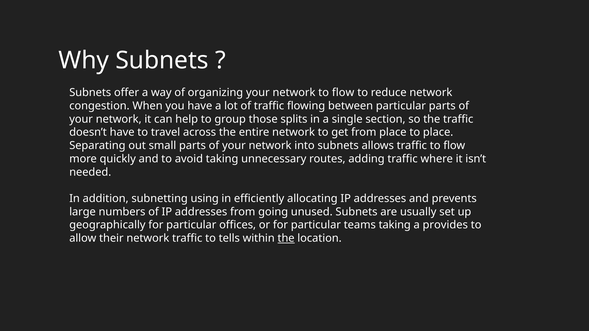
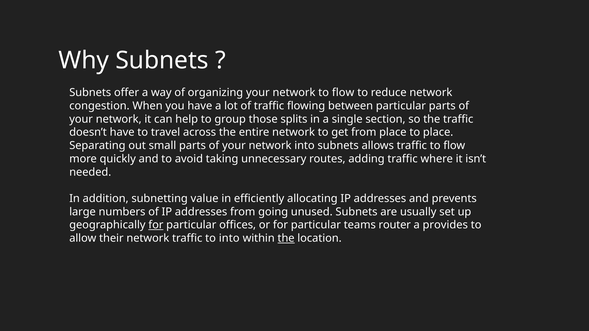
using: using -> value (205, 199)
for underline: none -> present (156, 225)
teams taking: taking -> router (395, 225)
to tells: tells -> into (229, 238)
